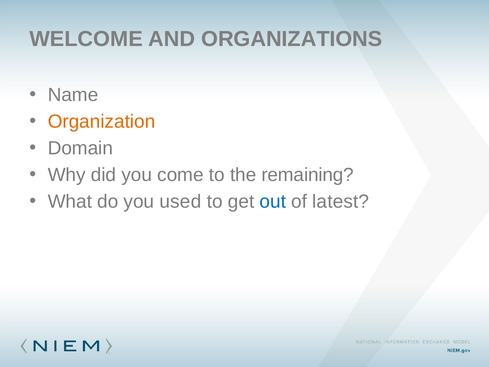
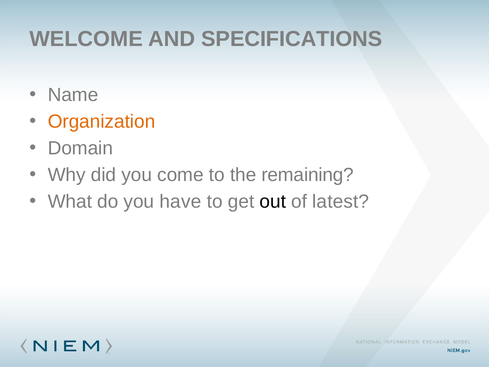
ORGANIZATIONS: ORGANIZATIONS -> SPECIFICATIONS (292, 39)
used: used -> have (180, 201)
out colour: blue -> black (273, 201)
